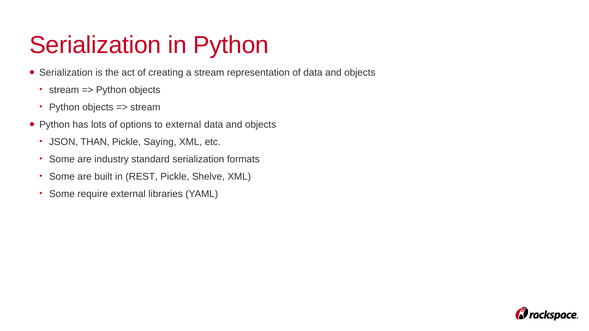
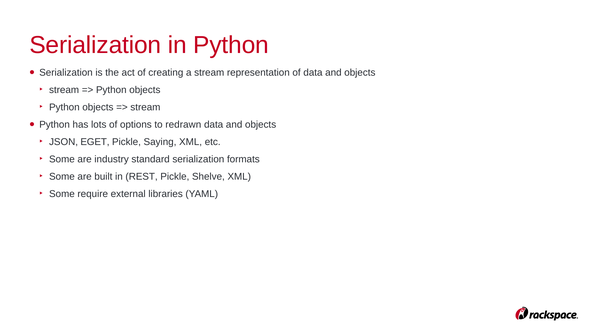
to external: external -> redrawn (183, 125)
THAN: THAN -> EGET (95, 142)
